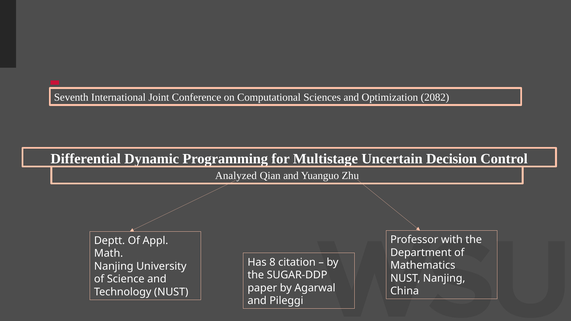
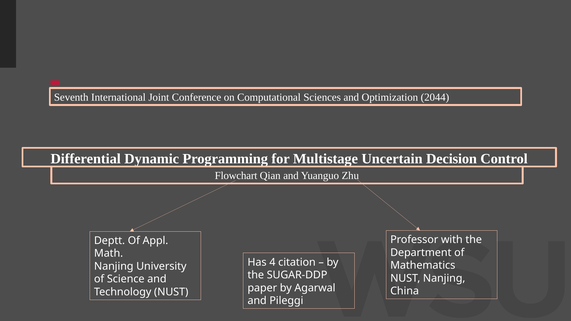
2082: 2082 -> 2044 (435, 97)
Analyzed: Analyzed -> Flowchart (236, 176)
8: 8 -> 4 (272, 262)
